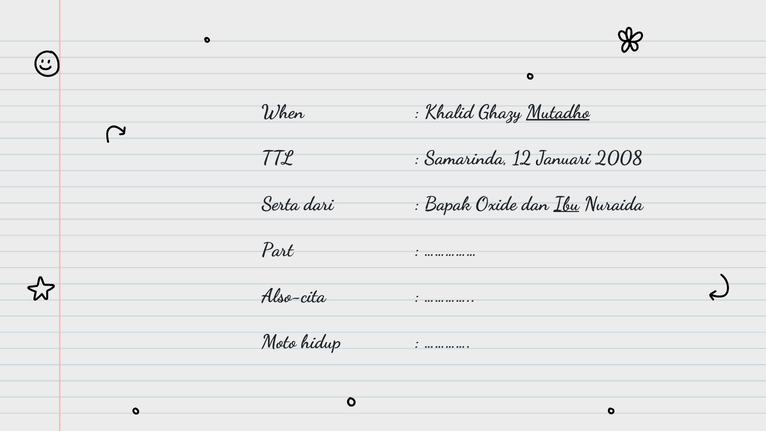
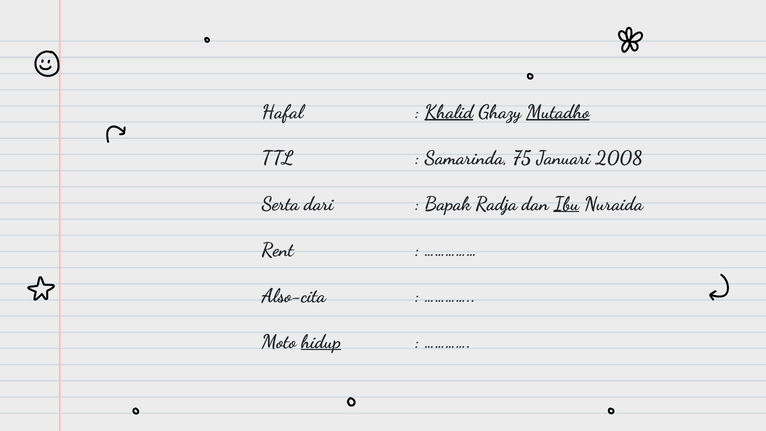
When: When -> Hafal (282, 111)
Khalid underline: none -> present (449, 111)
12: 12 -> 75 (522, 157)
Oxide: Oxide -> Radja (496, 203)
Part: Part -> Rent (277, 249)
hidup underline: none -> present (321, 341)
